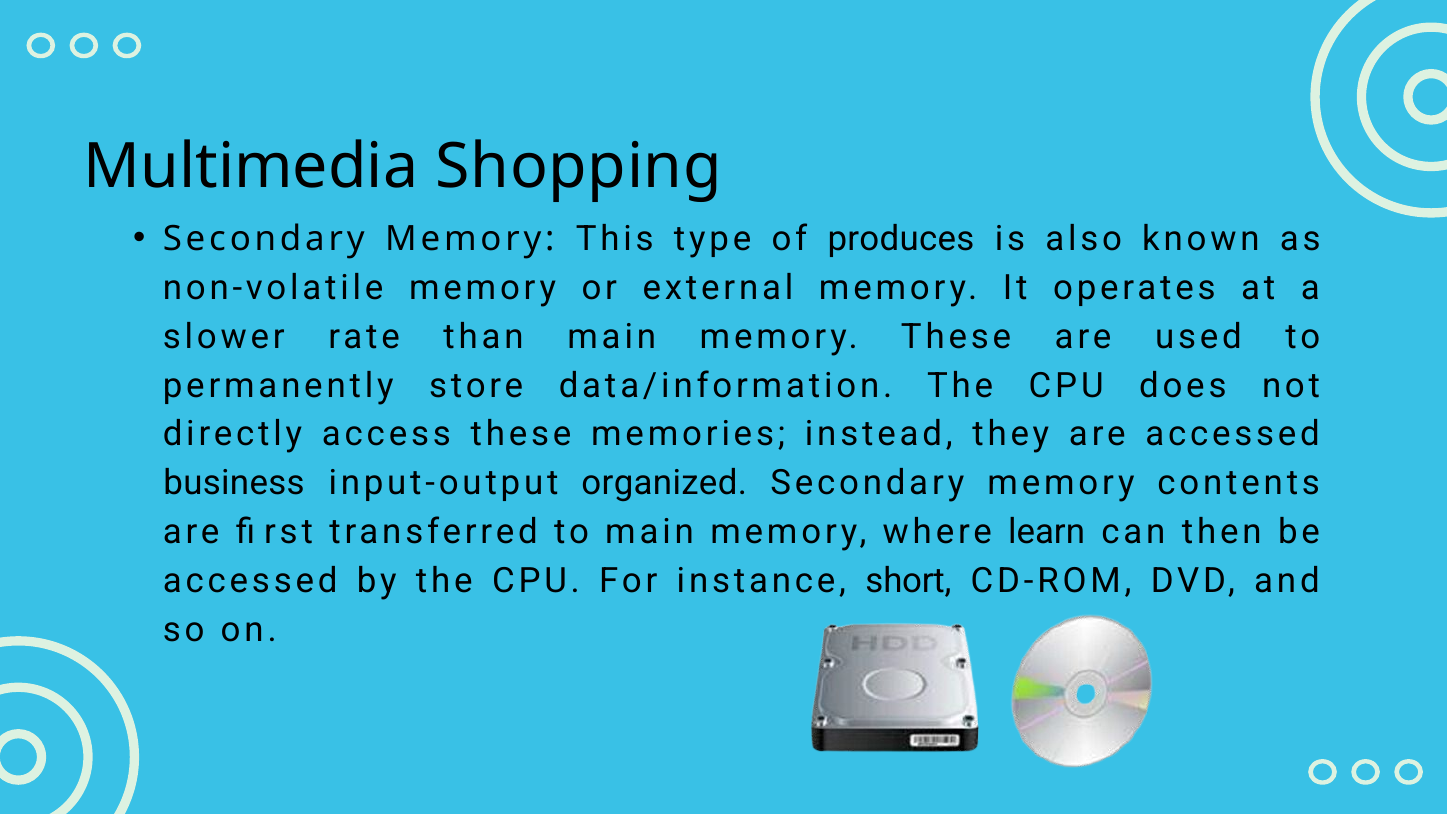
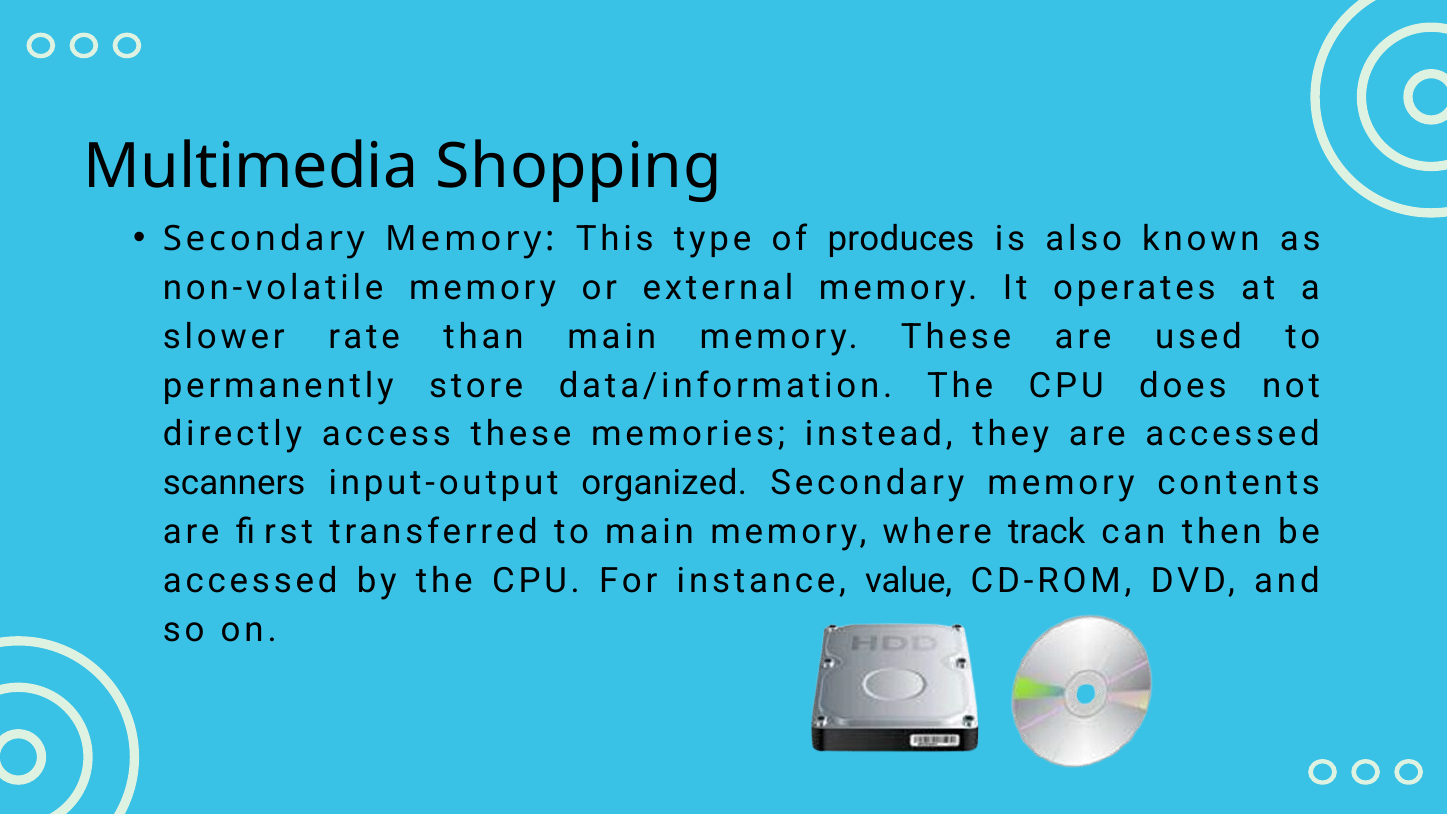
business: business -> scanners (234, 483)
learn: learn -> track (1047, 532)
short: short -> value (909, 581)
